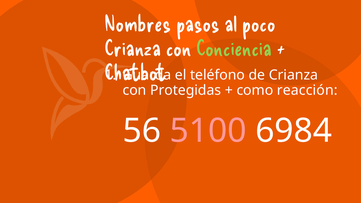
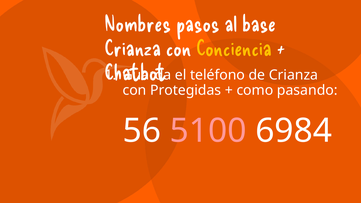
poco: poco -> base (259, 24)
Conciencia colour: light green -> yellow (234, 49)
reacción: reacción -> pasando (307, 90)
